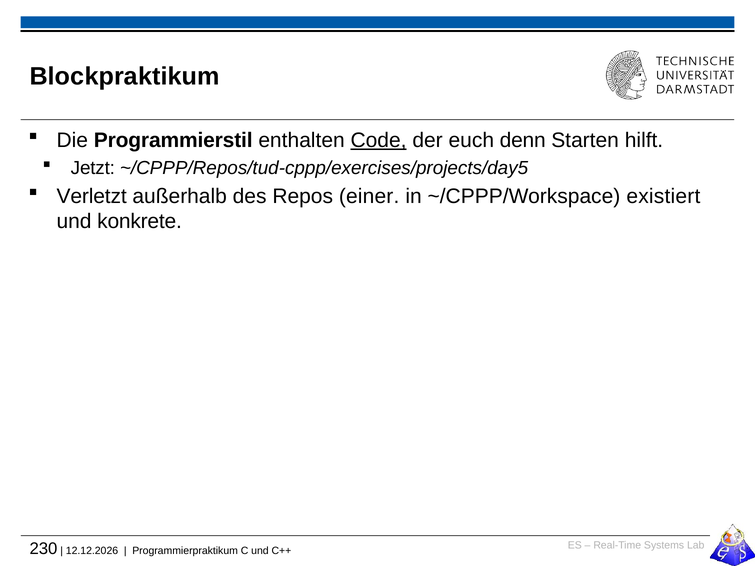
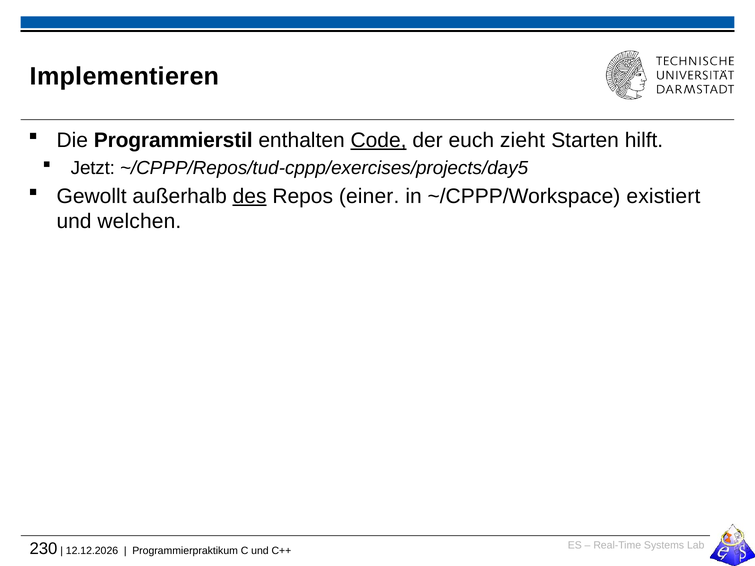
Blockpraktikum: Blockpraktikum -> Implementieren (125, 77)
denn: denn -> zieht (522, 140)
Verletzt: Verletzt -> Gewollt (92, 196)
des underline: none -> present (250, 196)
konkrete: konkrete -> welchen (139, 221)
